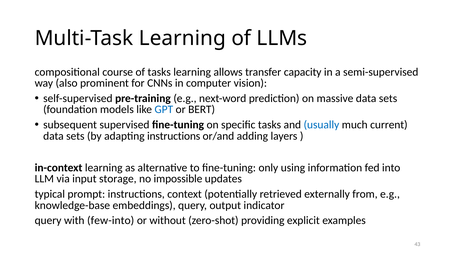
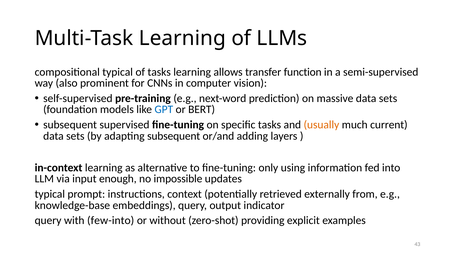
compositional course: course -> typical (118, 72)
capacity: capacity -> function (303, 72)
usually colour: blue -> orange (321, 125)
adapting instructions: instructions -> subsequent (174, 136)
storage: storage -> enough (118, 179)
